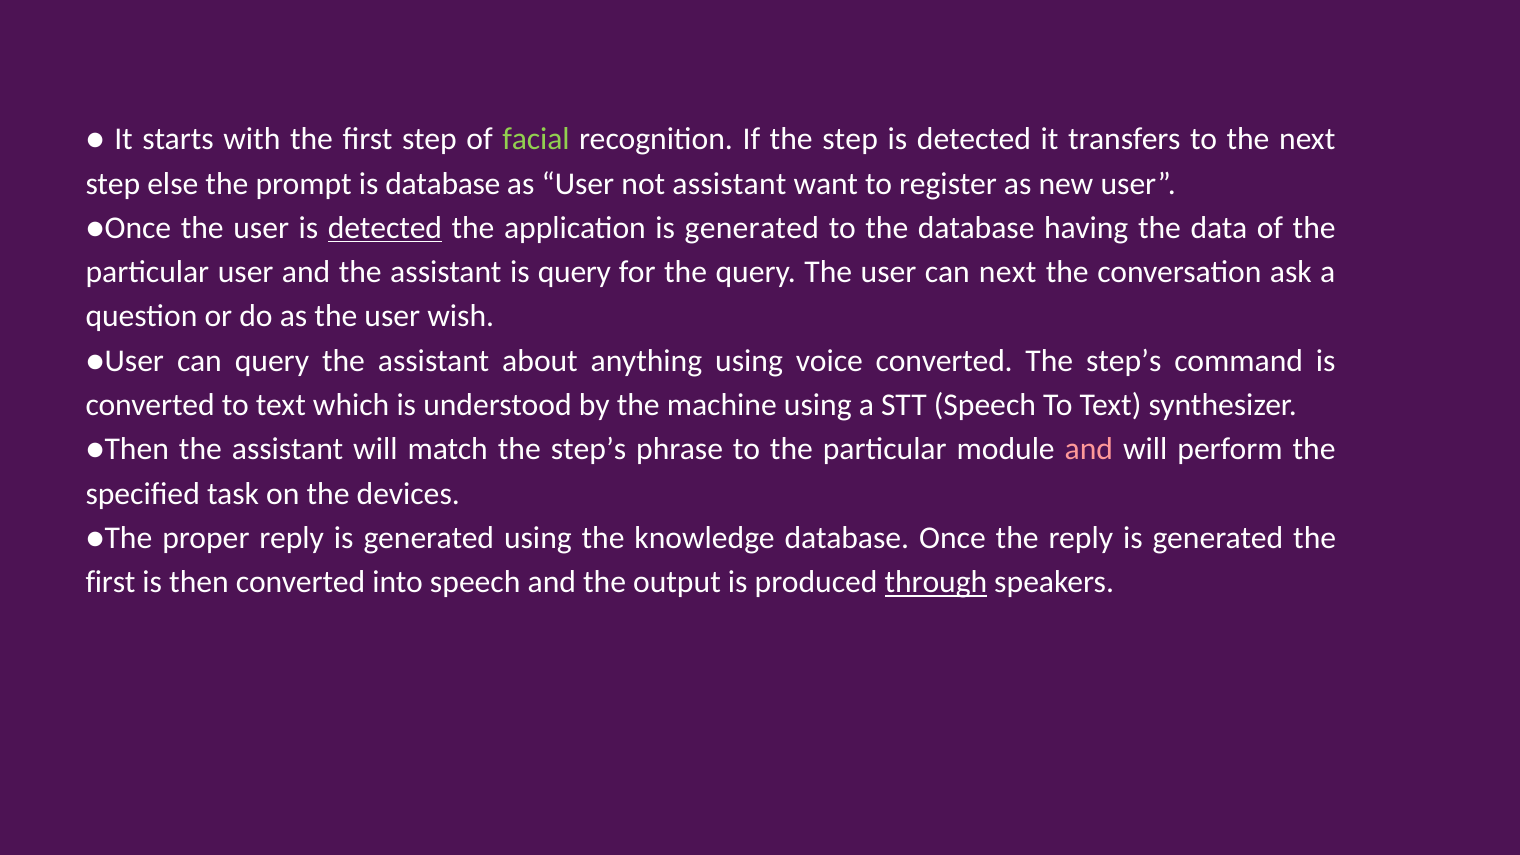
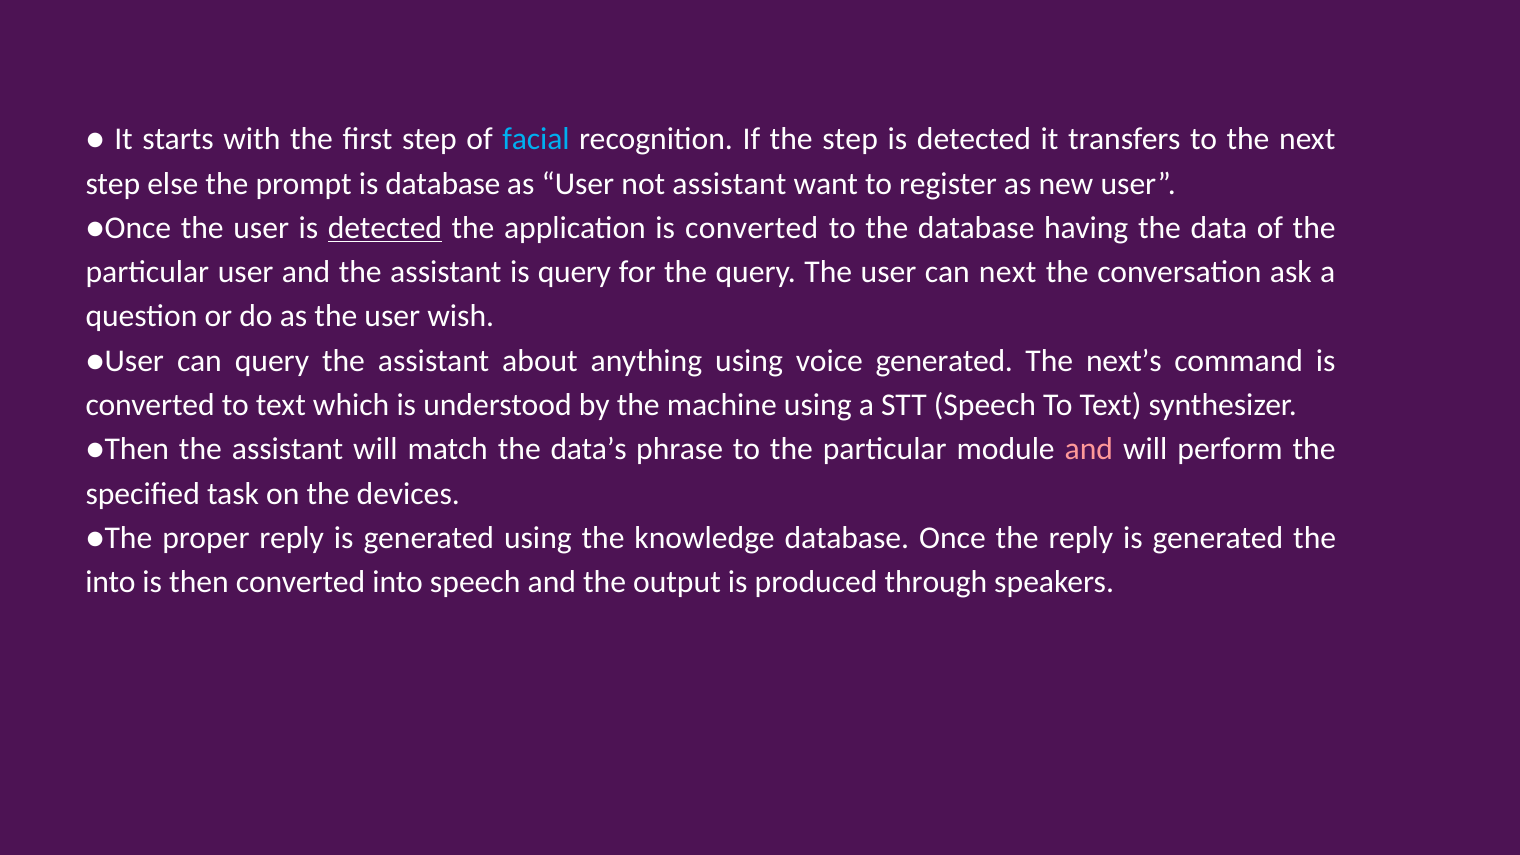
facial colour: light green -> light blue (536, 139)
application is generated: generated -> converted (752, 228)
voice converted: converted -> generated (944, 361)
step’s: step’s -> next’s (1124, 361)
match the step’s: step’s -> data’s (589, 449)
first: first -> into (111, 582)
through underline: present -> none (936, 582)
